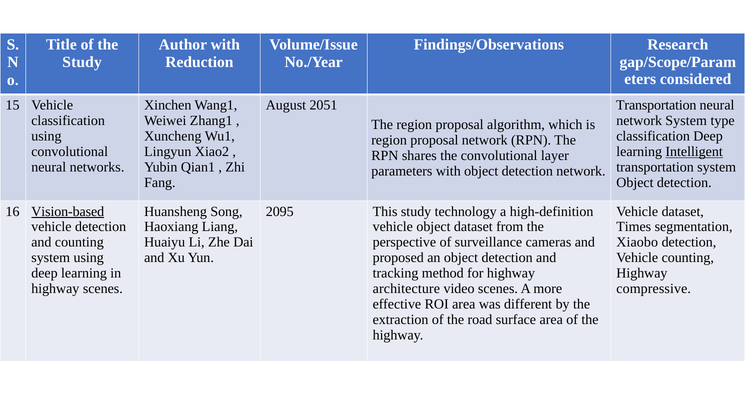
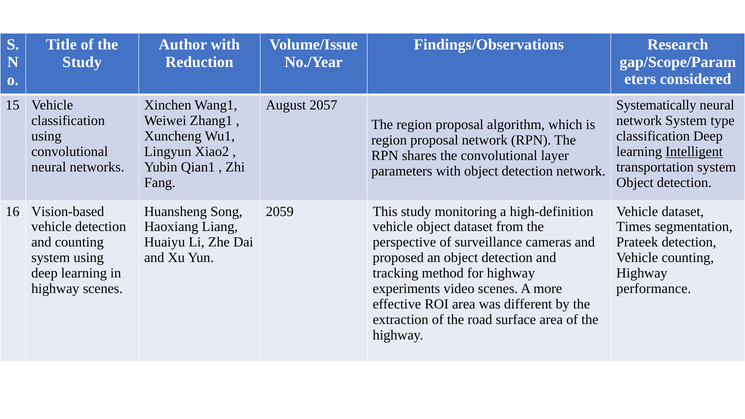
2051: 2051 -> 2057 (323, 105)
Transportation: Transportation -> Systematically (656, 105)
Vision-based underline: present -> none (68, 211)
2095: 2095 -> 2059 (280, 211)
technology: technology -> monitoring (466, 211)
Xiaobo: Xiaobo -> Prateek (637, 242)
architecture: architecture -> experiments (406, 289)
compressive: compressive -> performance (654, 289)
